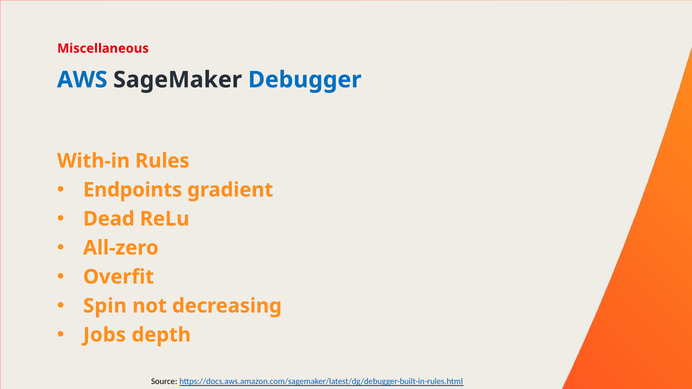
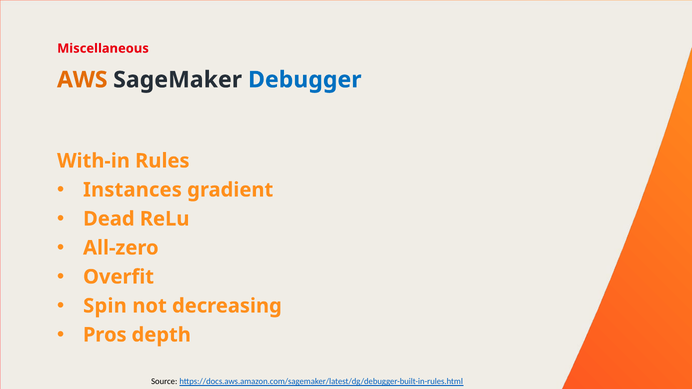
AWS colour: blue -> orange (82, 80)
Endpoints: Endpoints -> Instances (132, 190)
Jobs: Jobs -> Pros (105, 335)
